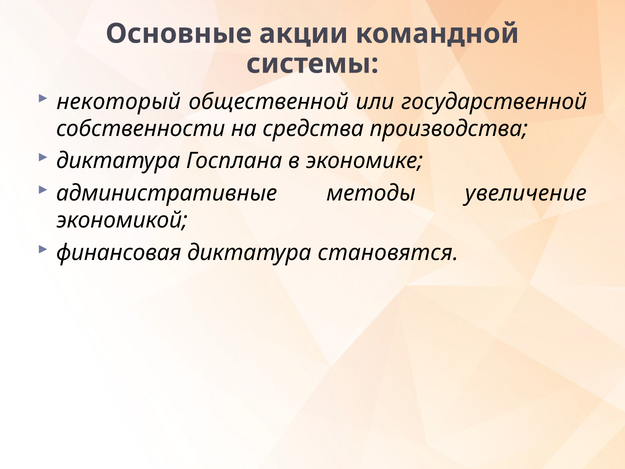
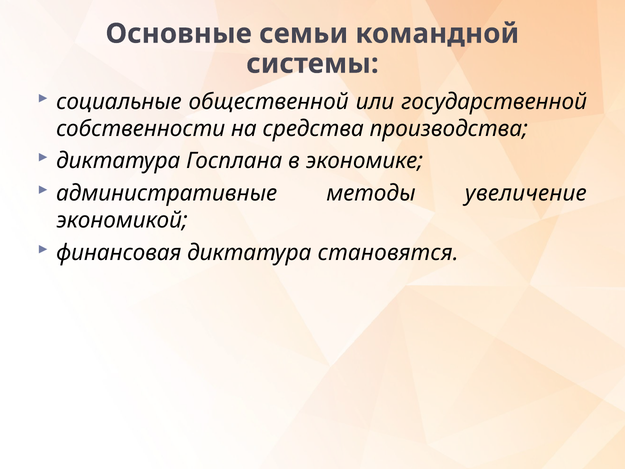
акции: акции -> семьи (304, 34)
некоторый: некоторый -> социальные (119, 102)
